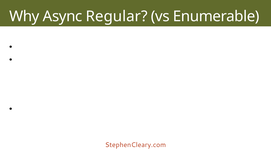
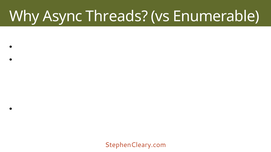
Regular: Regular -> Threads (117, 16)
